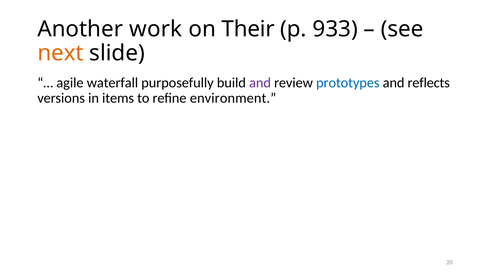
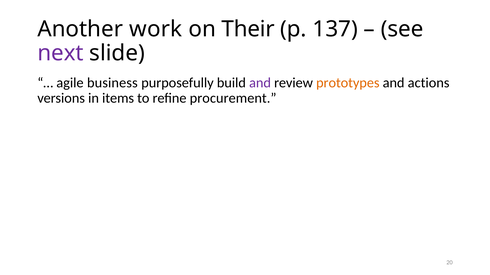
933: 933 -> 137 (335, 29)
next colour: orange -> purple (60, 53)
waterfall: waterfall -> business (112, 83)
prototypes colour: blue -> orange (348, 83)
reflects: reflects -> actions (429, 83)
environment: environment -> procurement (233, 98)
